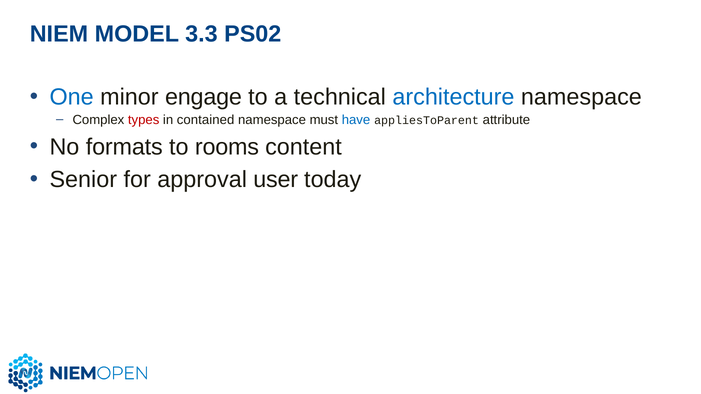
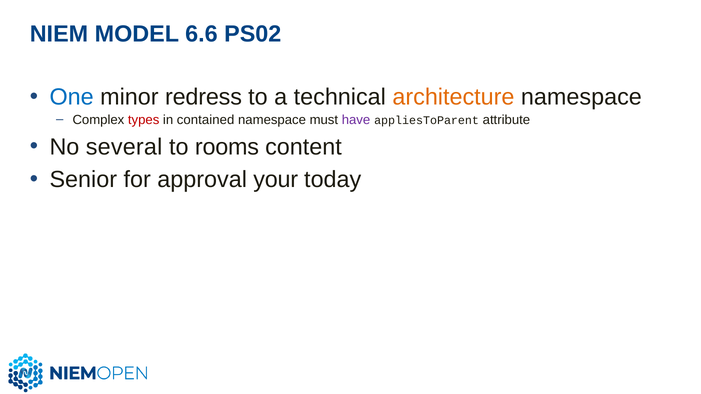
3.3: 3.3 -> 6.6 (201, 34)
engage: engage -> redress (203, 97)
architecture colour: blue -> orange (453, 97)
have colour: blue -> purple (356, 120)
formats: formats -> several (124, 147)
user: user -> your (276, 180)
